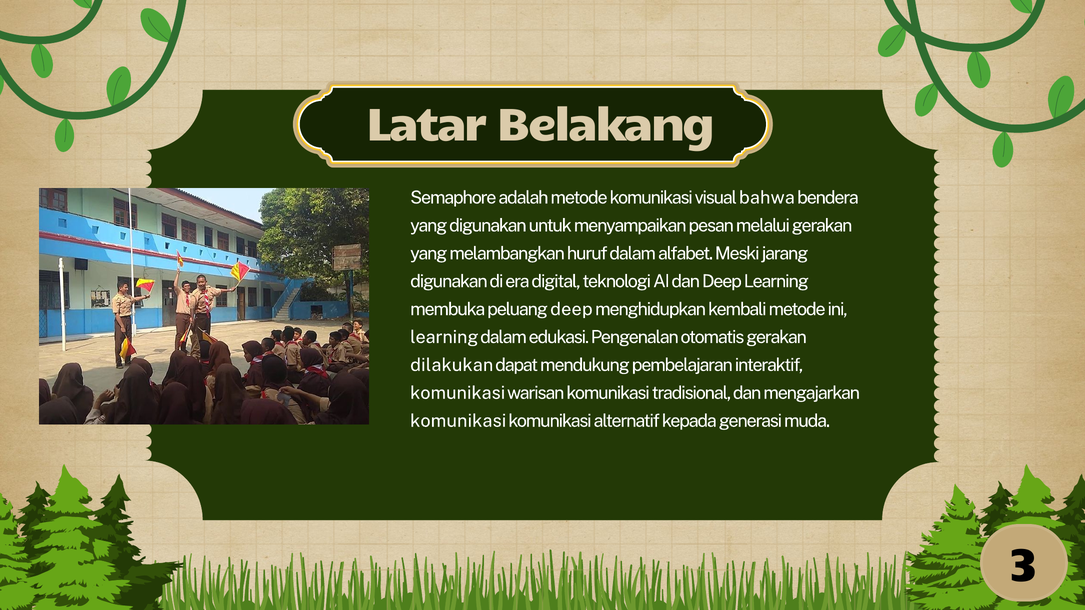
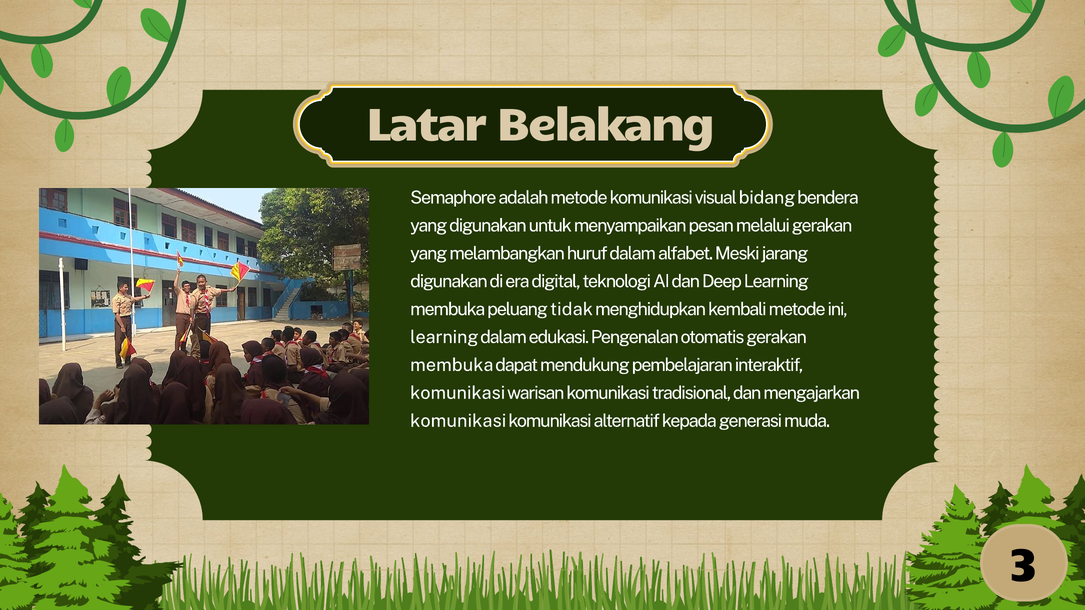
bahwa: bahwa -> bidang (767, 198)
peluang deep: deep -> tidak (571, 309)
dilakukan: dilakukan -> membuka (452, 365)
